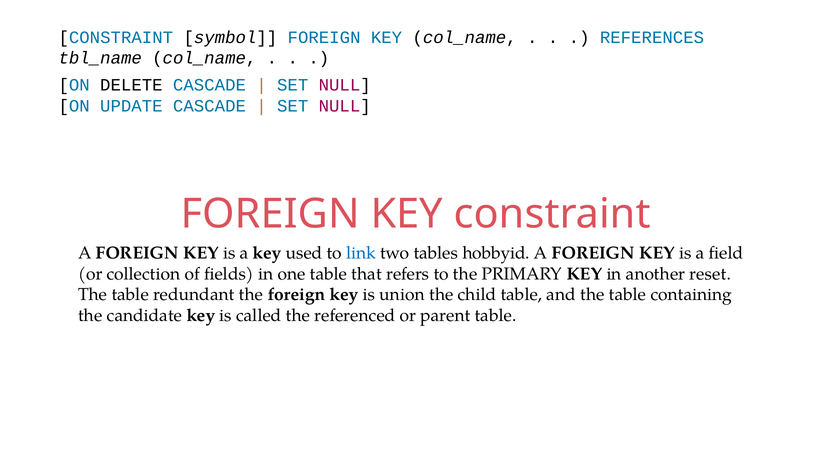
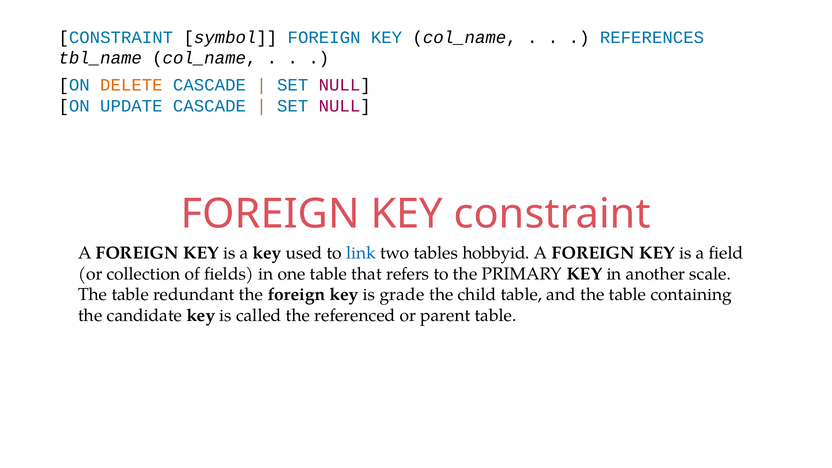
DELETE colour: black -> orange (131, 85)
reset: reset -> scale (710, 274)
union: union -> grade (402, 295)
